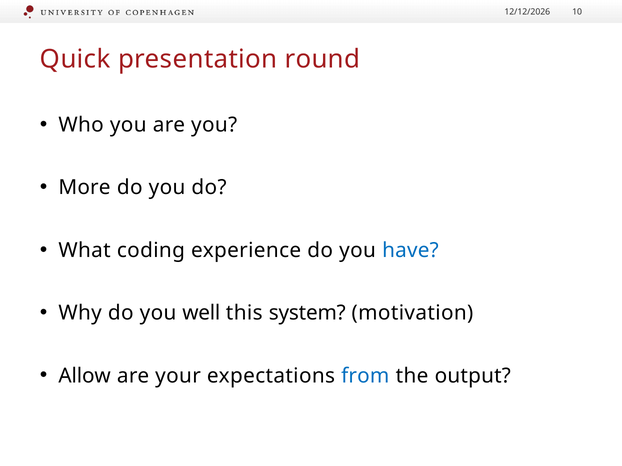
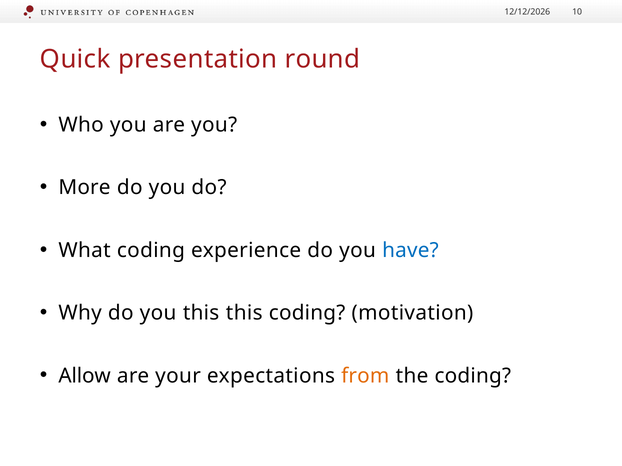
you well: well -> this (201, 313)
this system: system -> coding (307, 313)
from colour: blue -> orange (365, 376)
the output: output -> coding (473, 376)
